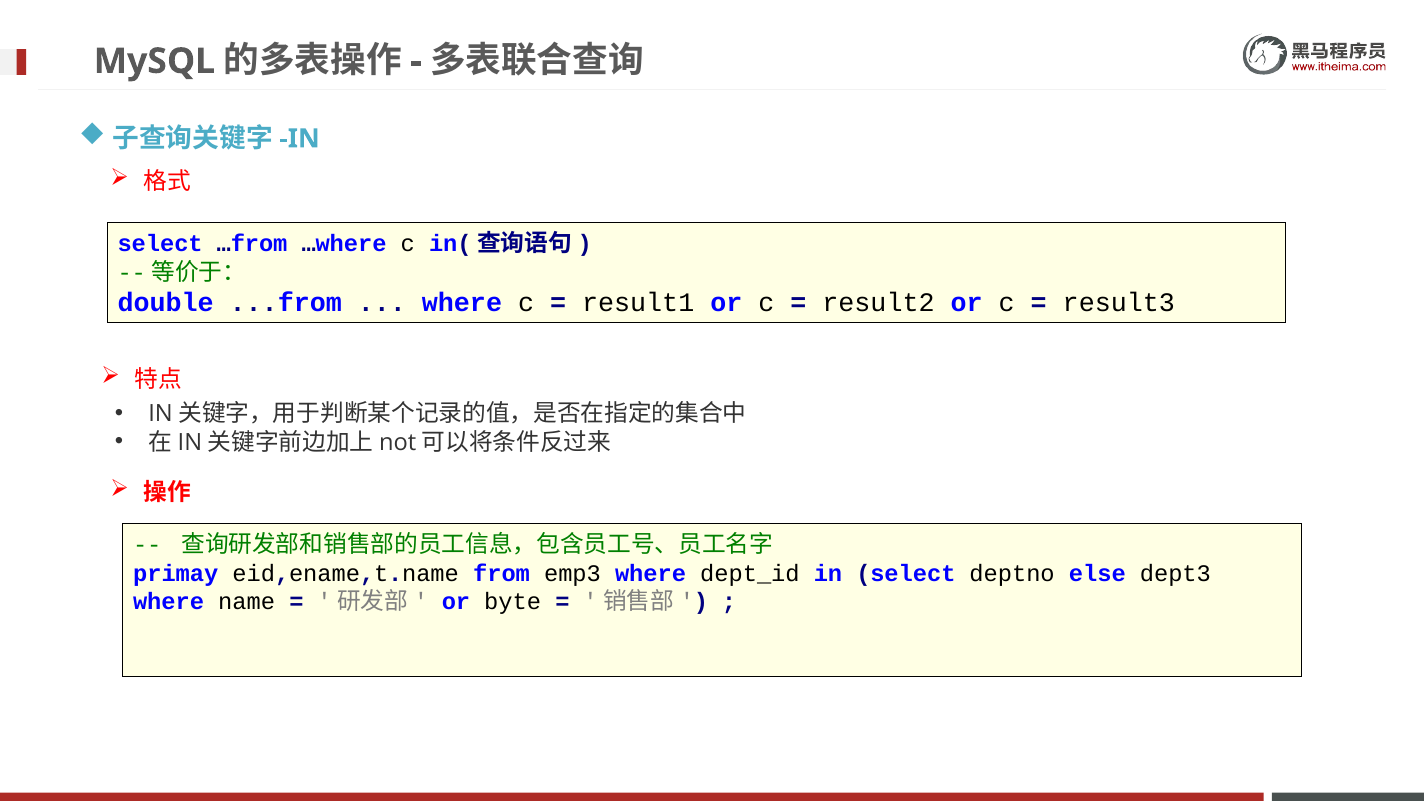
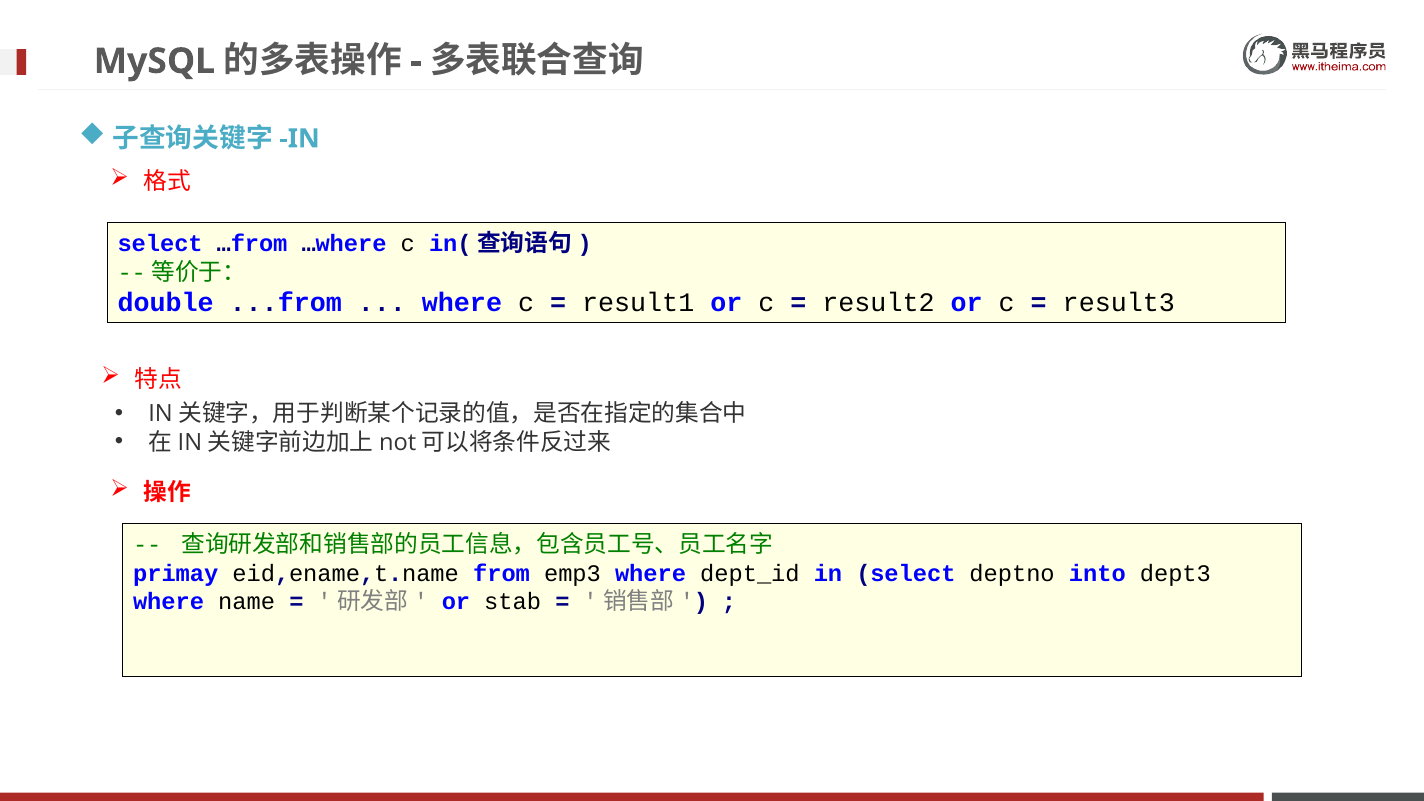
else: else -> into (1097, 573)
byte: byte -> stab (513, 602)
